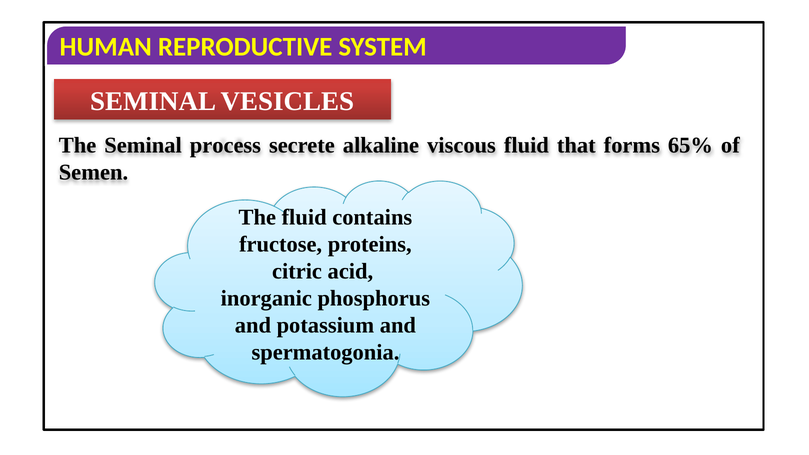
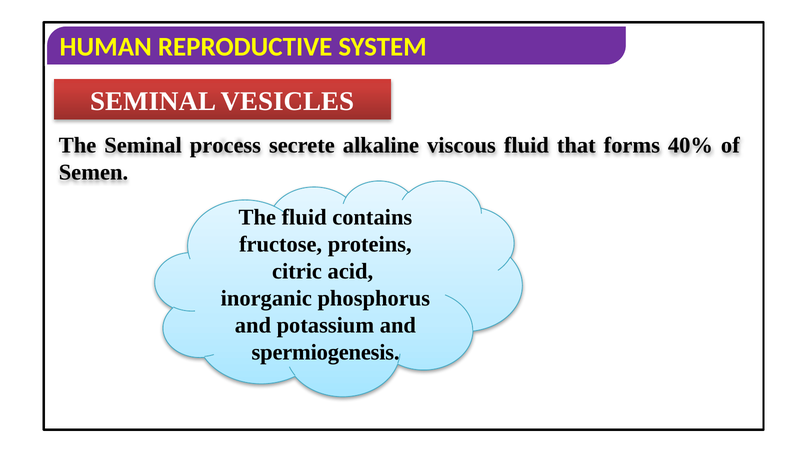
65%: 65% -> 40% (690, 145)
spermatogonia: spermatogonia -> spermiogenesis (326, 352)
